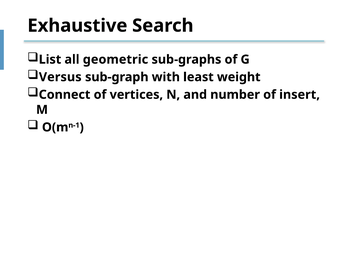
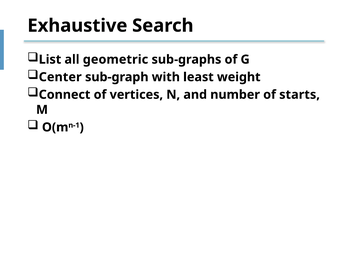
Versus: Versus -> Center (60, 77)
insert: insert -> starts (300, 95)
